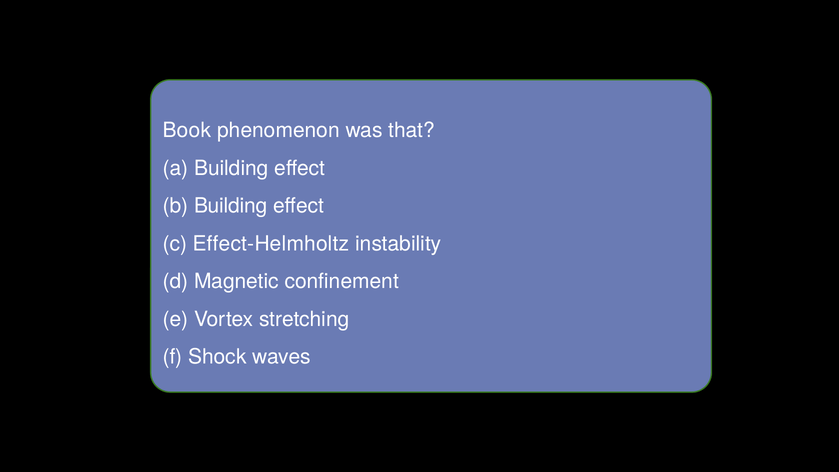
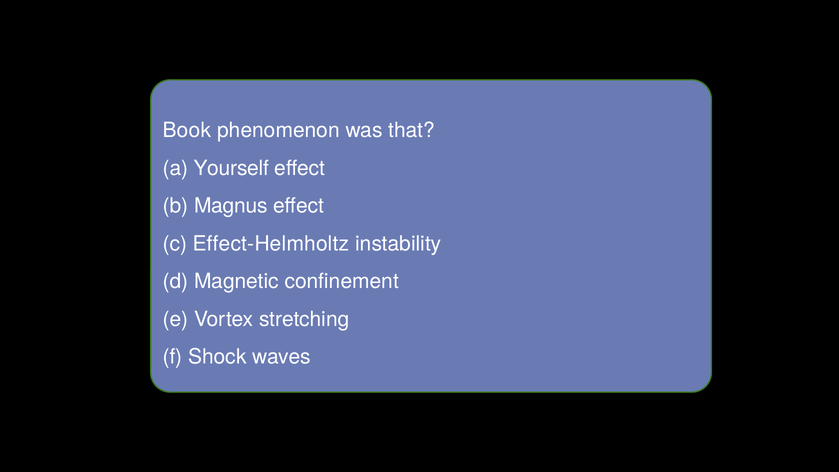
a Building: Building -> Yourself (231, 168)
b Building: Building -> Magnus (231, 206)
